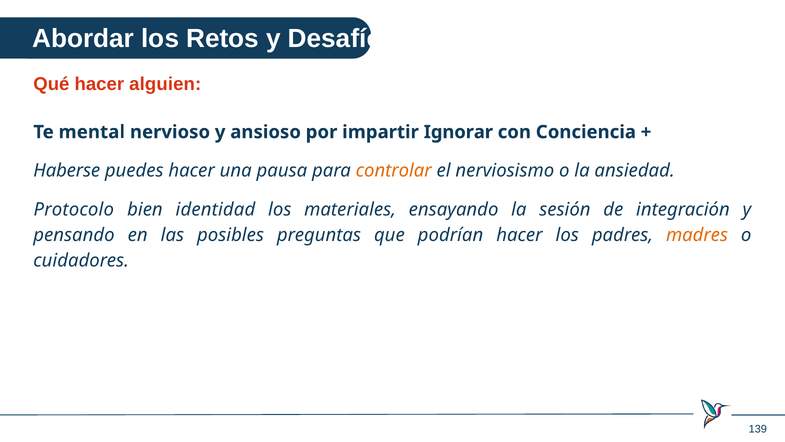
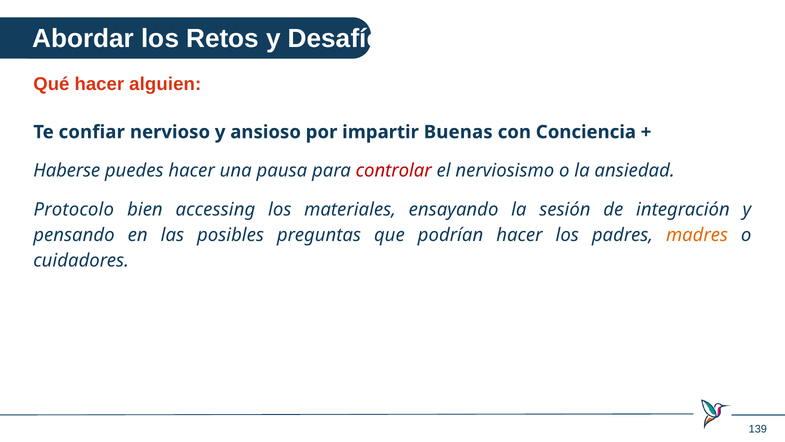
mental: mental -> confiar (92, 132)
Ignorar: Ignorar -> Buenas (458, 132)
controlar colour: orange -> red (394, 171)
identidad: identidad -> accessing (215, 209)
